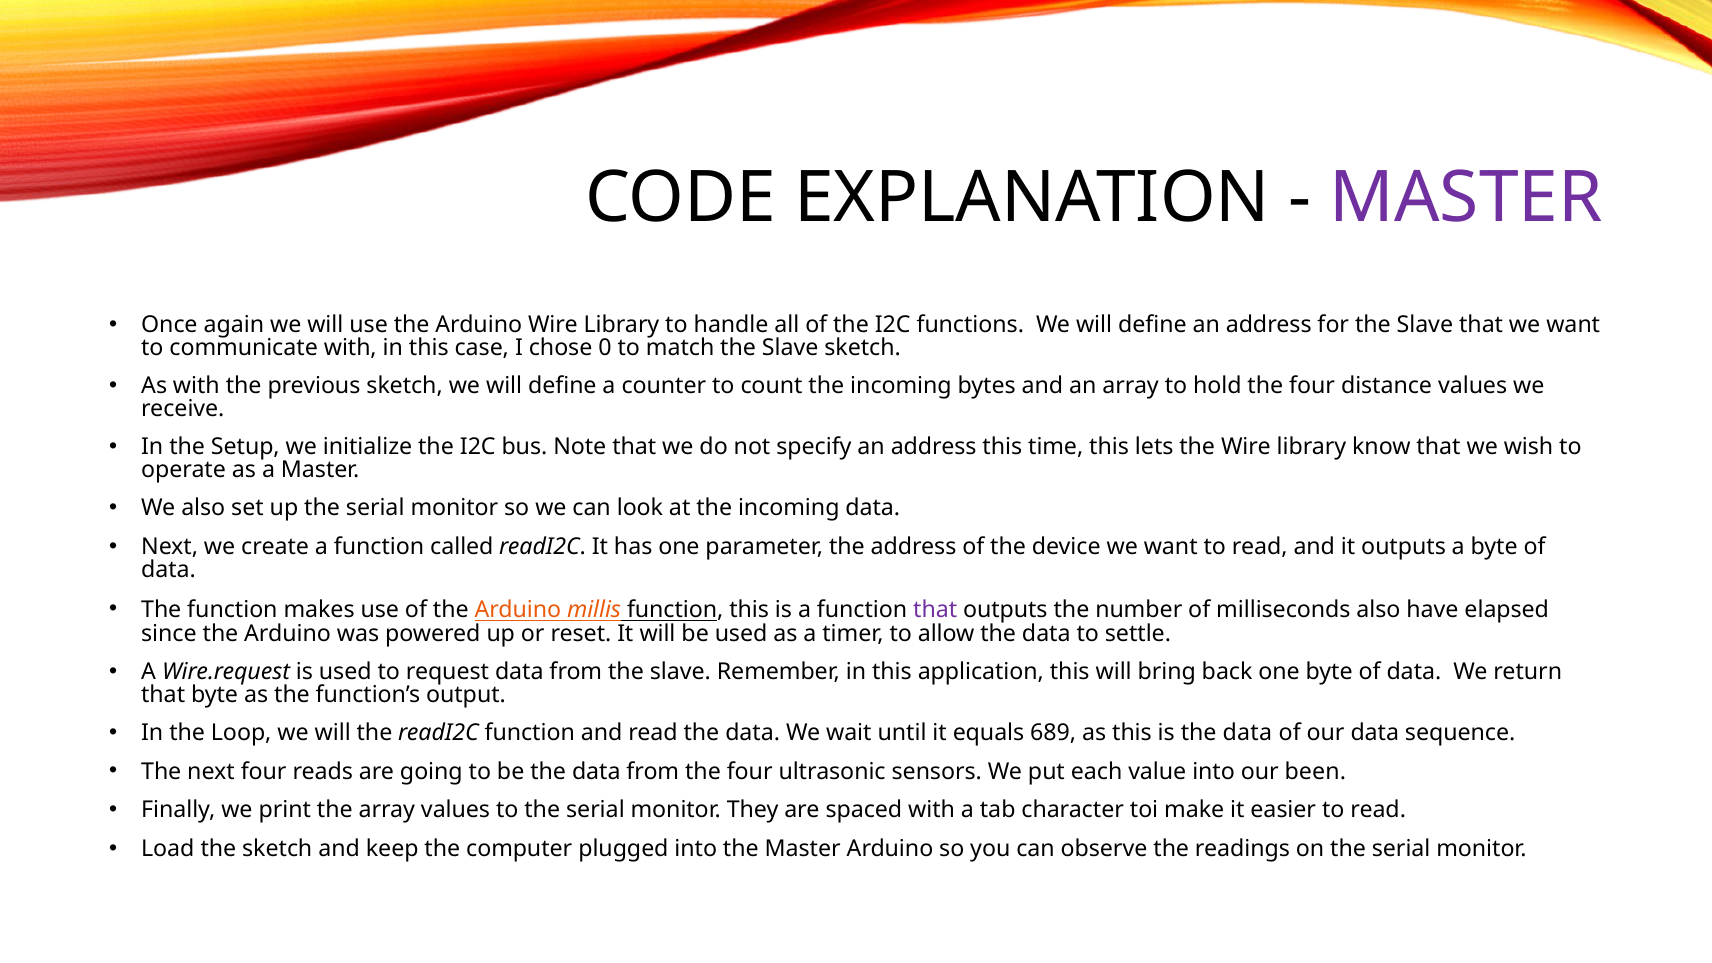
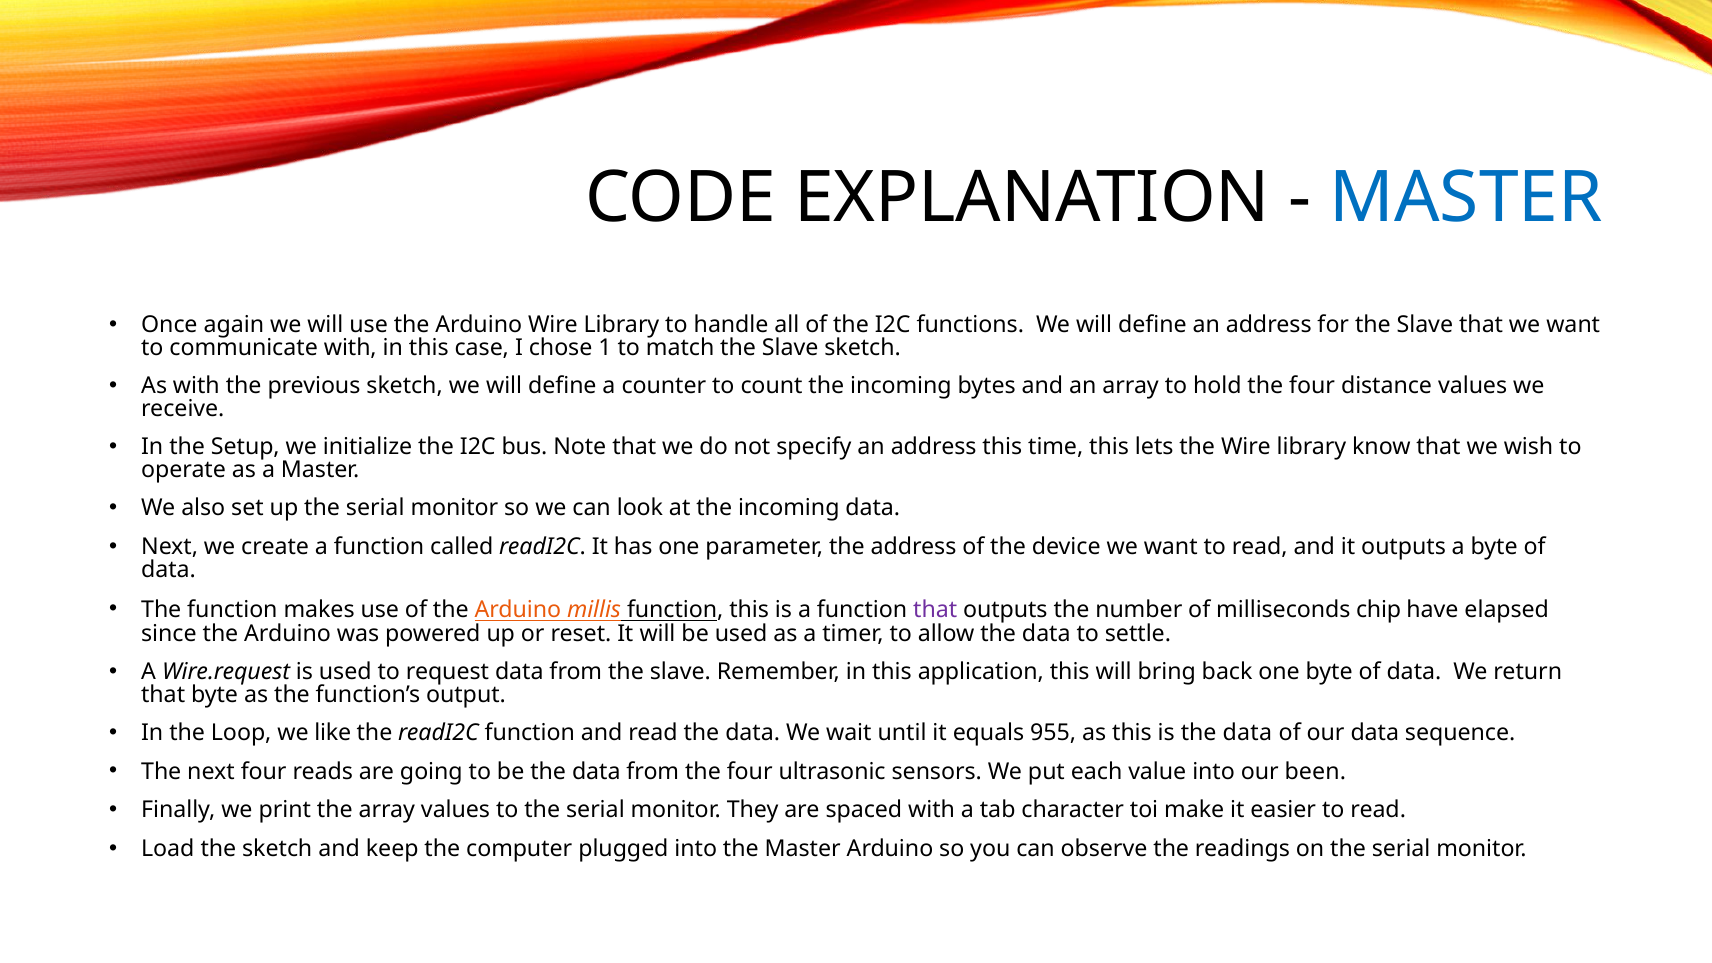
MASTER colour: purple -> blue (1466, 198)
0: 0 -> 1 (605, 348)
milliseconds also: also -> chip (1379, 610)
Loop we will: will -> like (333, 733)
689: 689 -> 955 (1053, 733)
